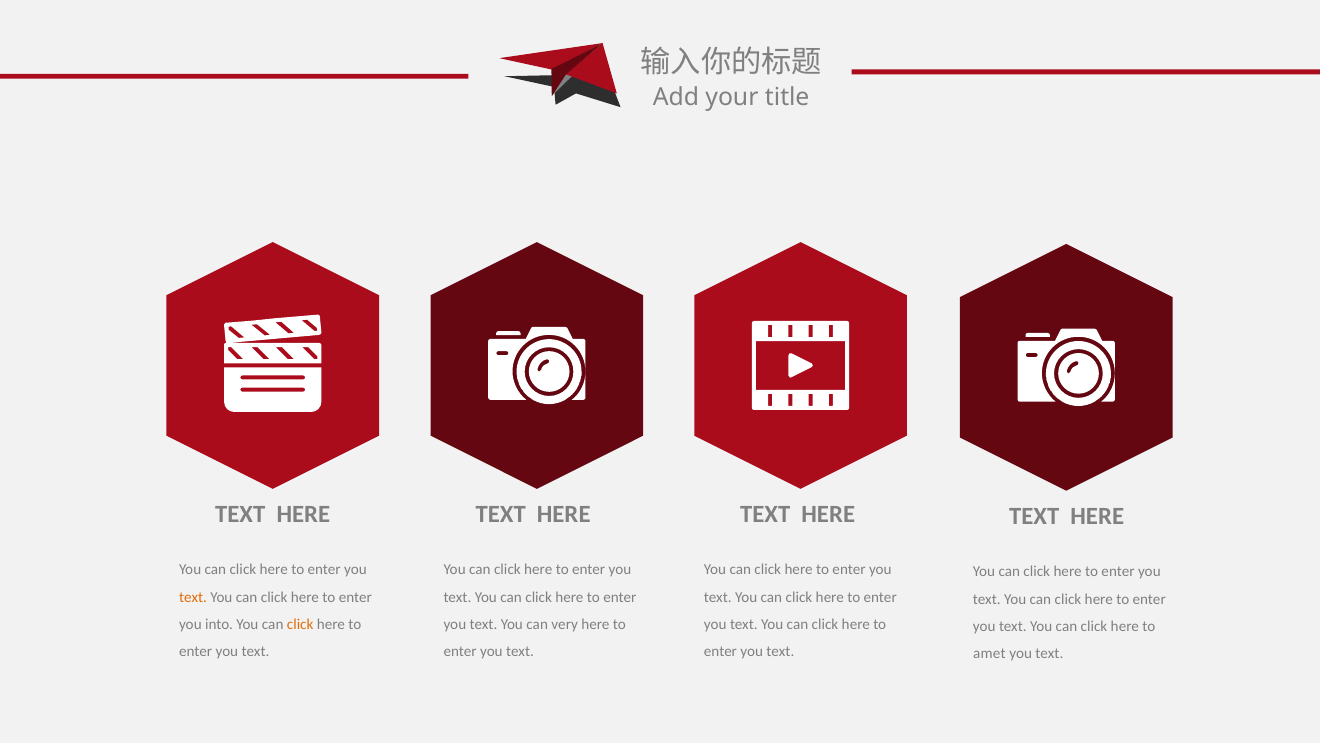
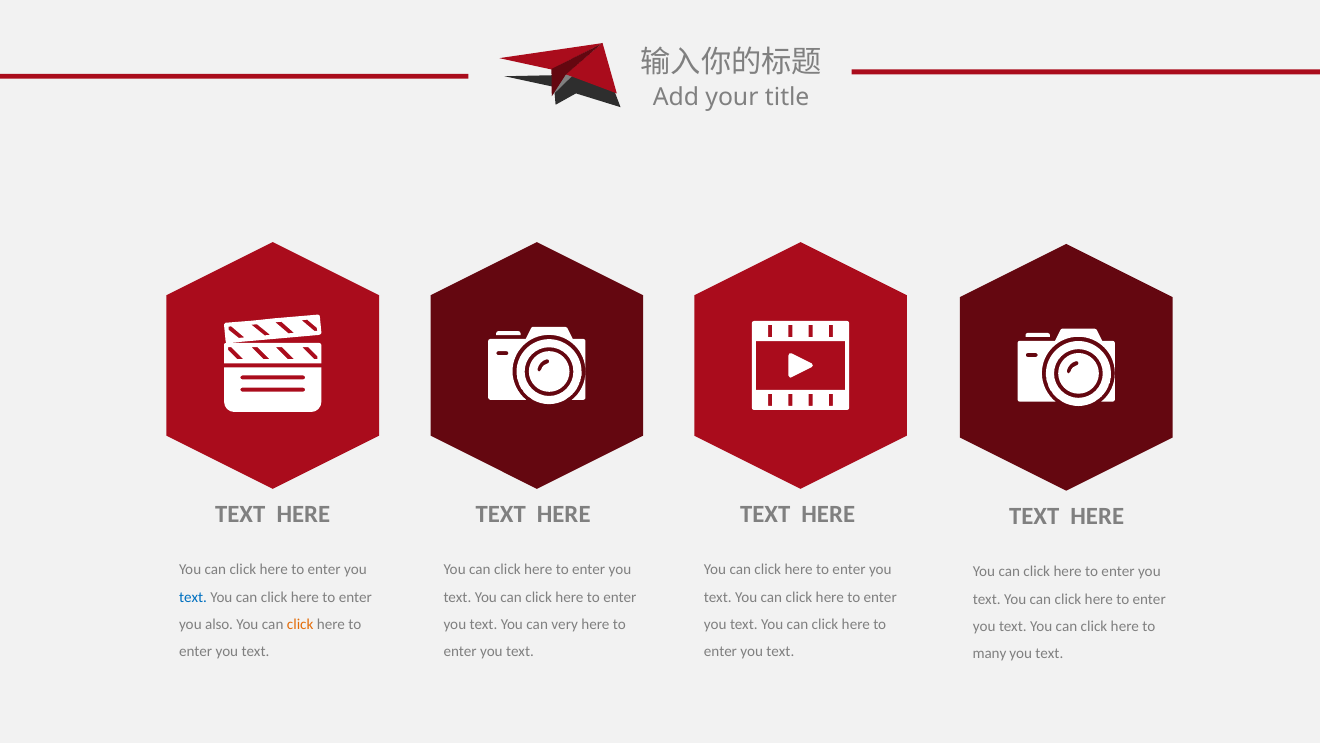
text colour: orange -> blue (193, 597)
into: into -> also (219, 624)
amet: amet -> many (990, 653)
